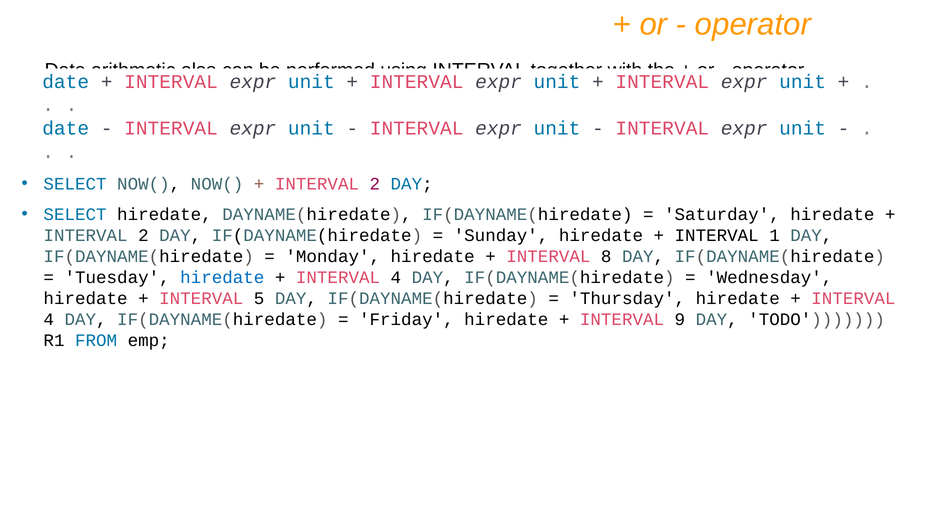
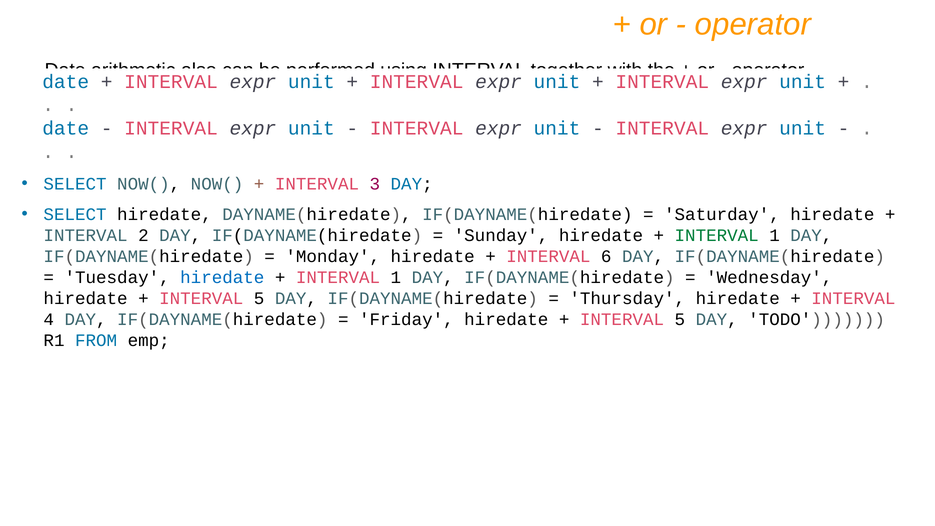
2: 2 -> 3 (375, 184)
INTERVAL colour: black -> green (717, 235)
8: 8 -> 6 (606, 256)
4: 4 -> 1 (396, 277)
9: 9 -> 5 (680, 319)
